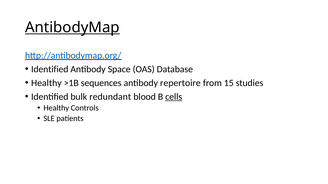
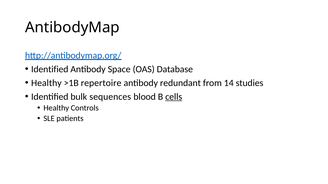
AntibodyMap underline: present -> none (72, 28)
sequences: sequences -> repertoire (101, 83)
repertoire: repertoire -> redundant (180, 83)
15: 15 -> 14 (229, 83)
redundant: redundant -> sequences (110, 97)
